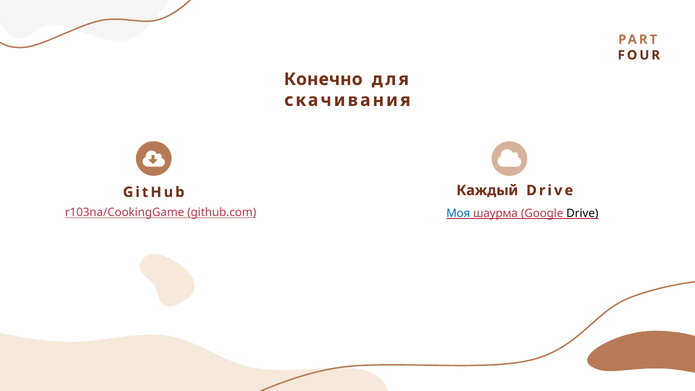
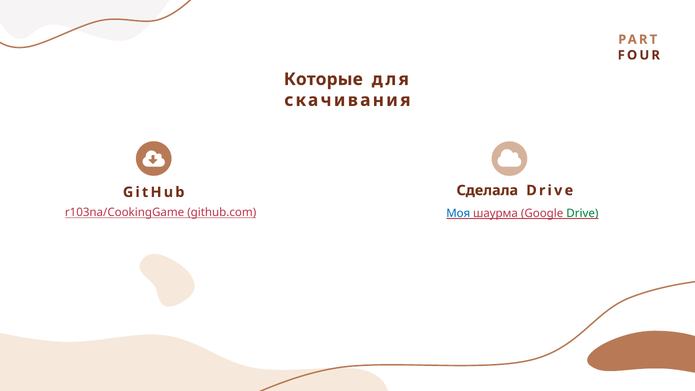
Конечно: Конечно -> Которые (323, 79)
Каждый: Каждый -> Сделала (487, 190)
Drive colour: black -> green (582, 213)
